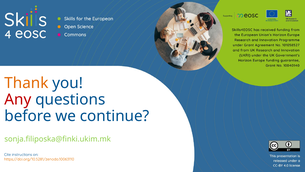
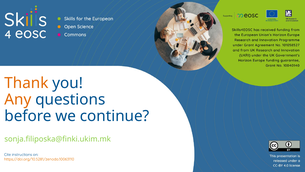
Any colour: red -> orange (18, 99)
